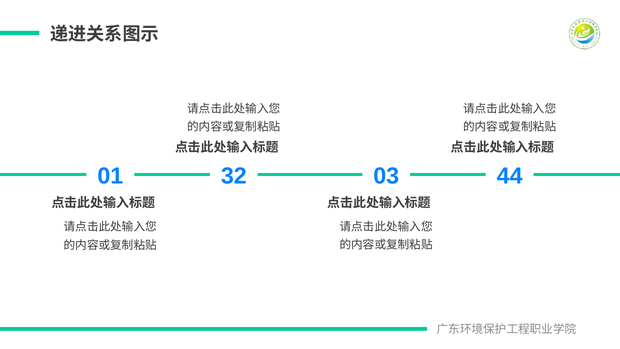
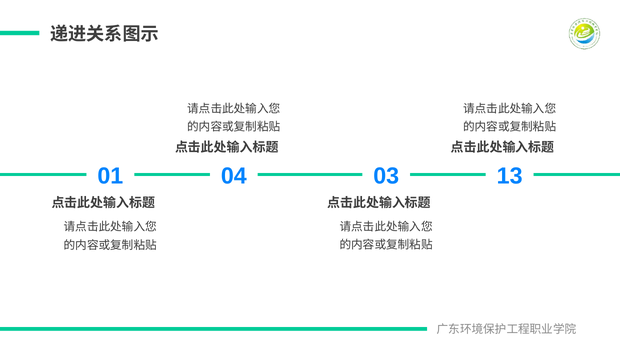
32: 32 -> 04 (234, 176)
44: 44 -> 13 (510, 176)
